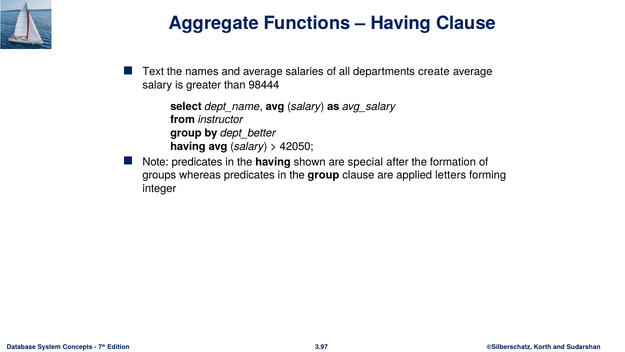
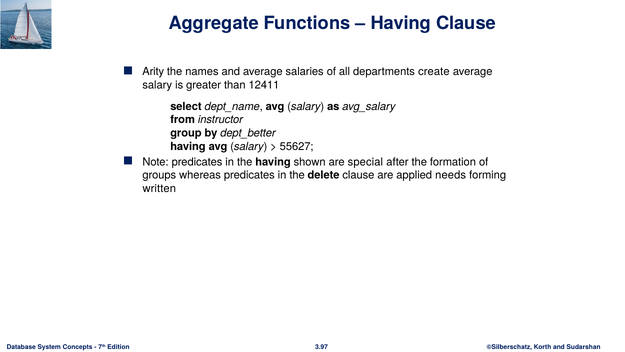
Text: Text -> Arity (153, 72)
98444: 98444 -> 12411 (264, 85)
42050: 42050 -> 55627 (297, 146)
the group: group -> delete (324, 175)
letters: letters -> needs (451, 175)
integer: integer -> written (159, 188)
